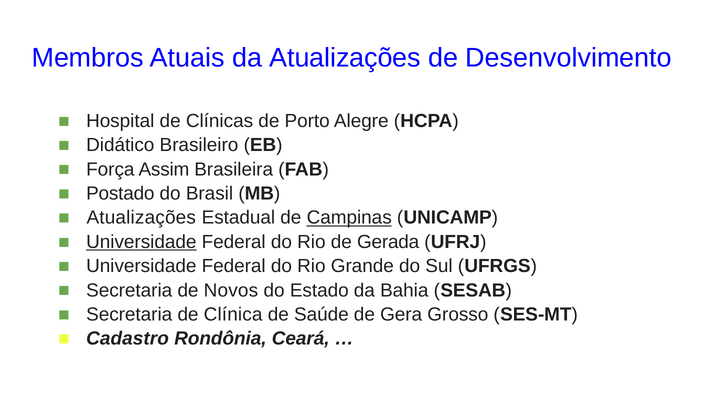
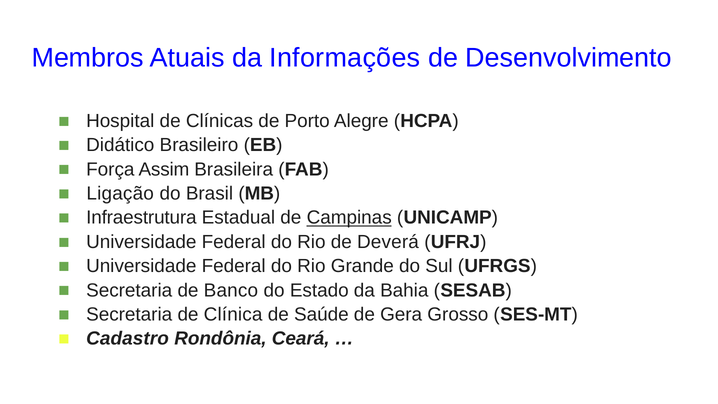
da Atualizações: Atualizações -> Informações (345, 58)
Postado: Postado -> Ligação (120, 193)
Atualizações: Atualizações -> Infraestrutura (141, 218)
Universidade underline: present -> none (141, 242)
Gerada: Gerada -> Deverá (388, 242)
Novos: Novos -> Banco (231, 290)
